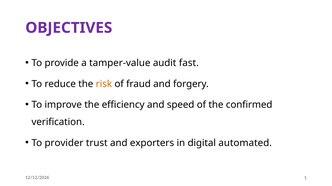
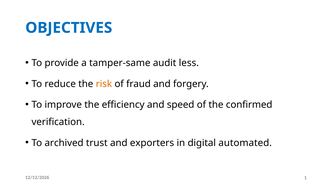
OBJECTIVES colour: purple -> blue (69, 28)
tamper-value: tamper-value -> tamper-same (120, 63)
fast: fast -> less (189, 63)
provider: provider -> archived (64, 143)
